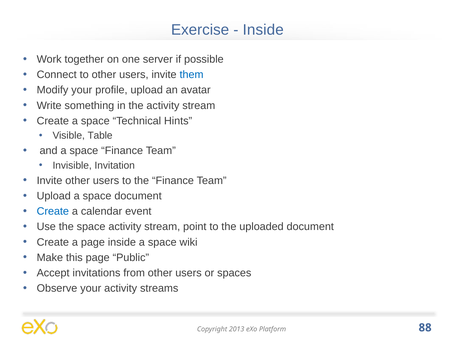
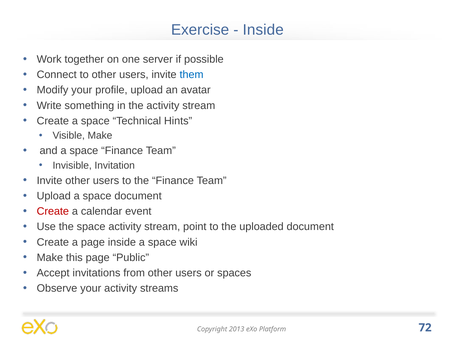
Visible Table: Table -> Make (100, 136)
Create colour: blue -> red (53, 212)
88: 88 -> 72 (425, 328)
